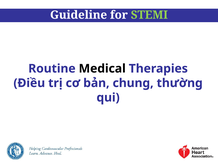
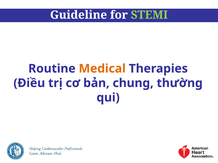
Medical colour: black -> orange (102, 69)
